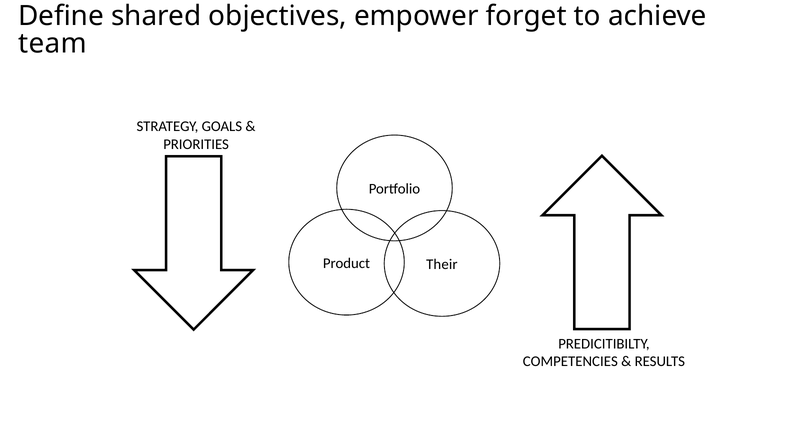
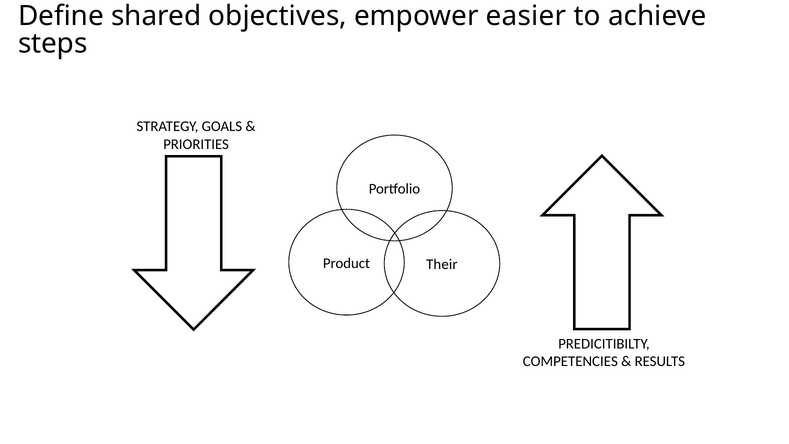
forget: forget -> easier (526, 16)
team: team -> steps (53, 43)
